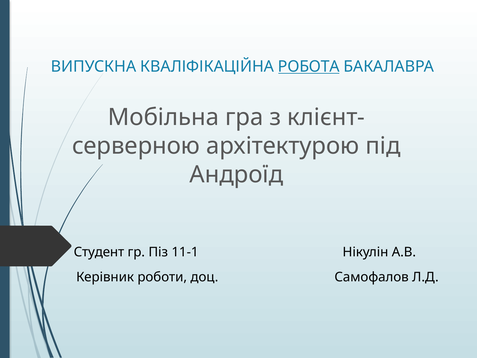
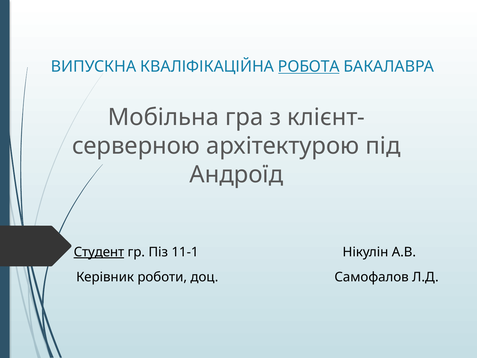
Студент underline: none -> present (99, 252)
